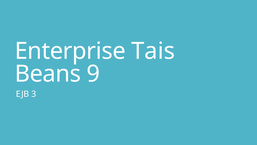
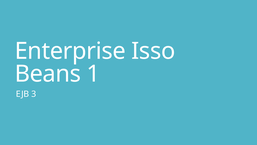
Tais: Tais -> Isso (153, 51)
9: 9 -> 1 (93, 74)
